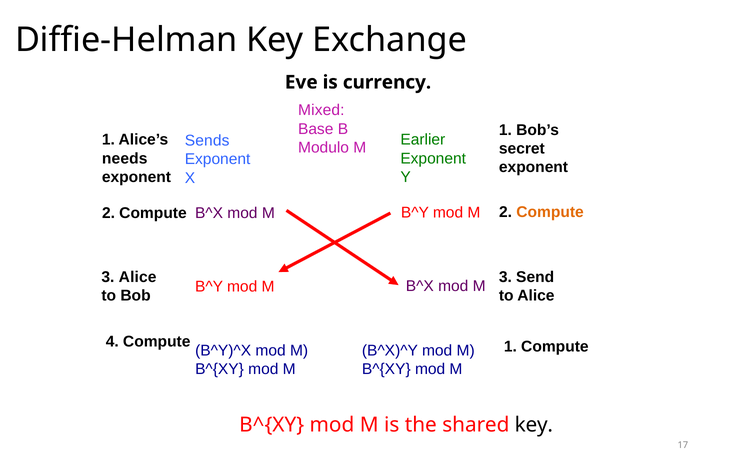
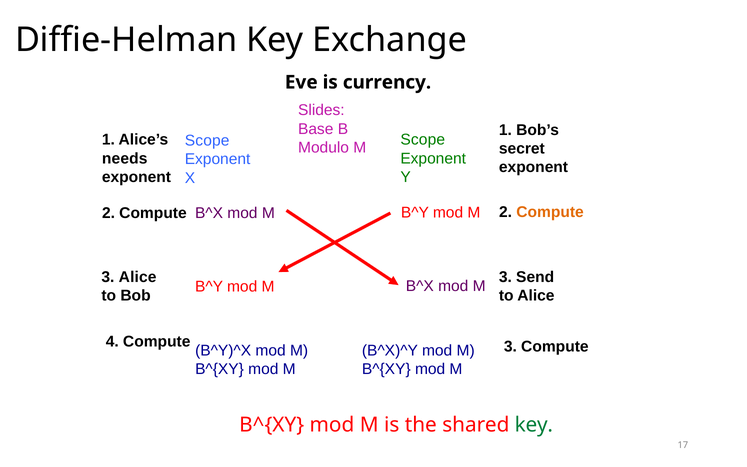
Mixed: Mixed -> Slides (321, 110)
Earlier: Earlier -> Scope (423, 140)
Sends: Sends -> Scope (207, 141)
4 Compute 1: 1 -> 3 (510, 346)
key colour: black -> green (534, 425)
